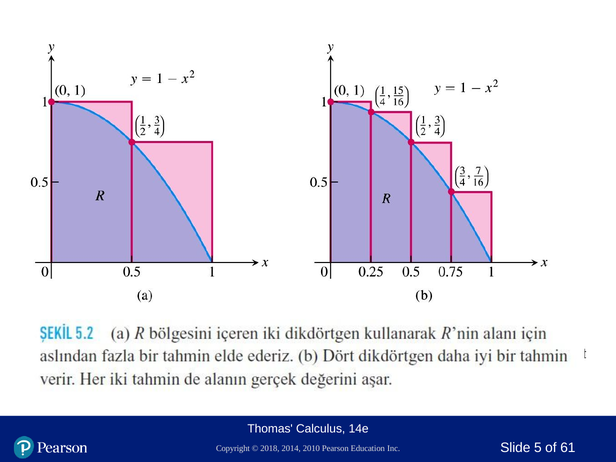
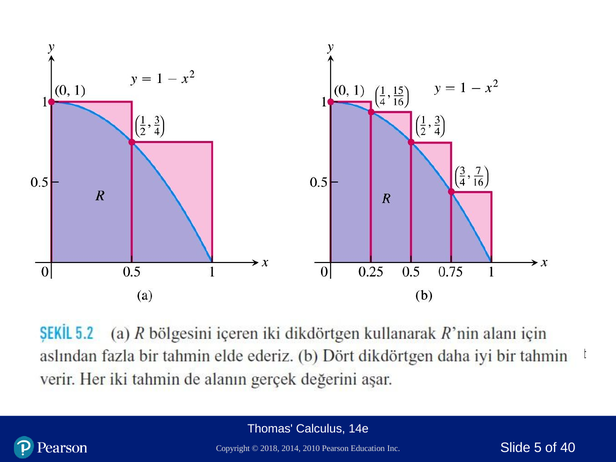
61: 61 -> 40 (568, 448)
